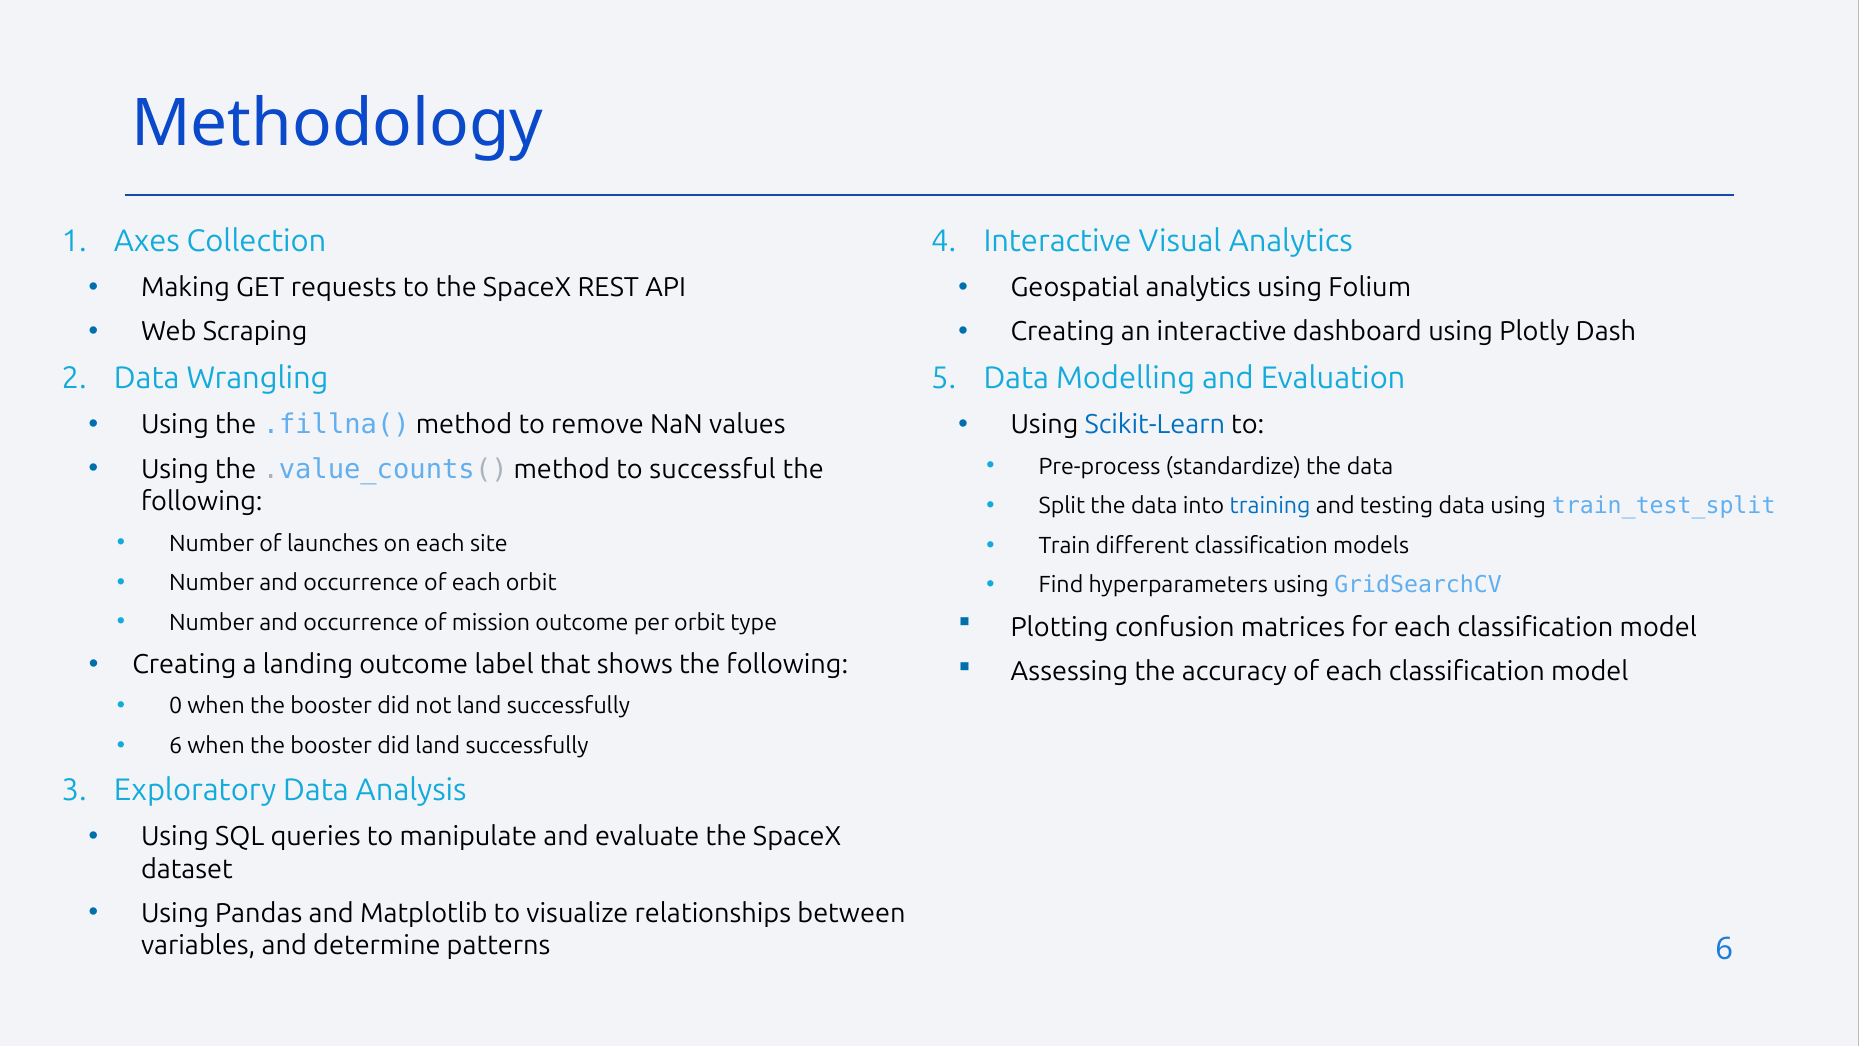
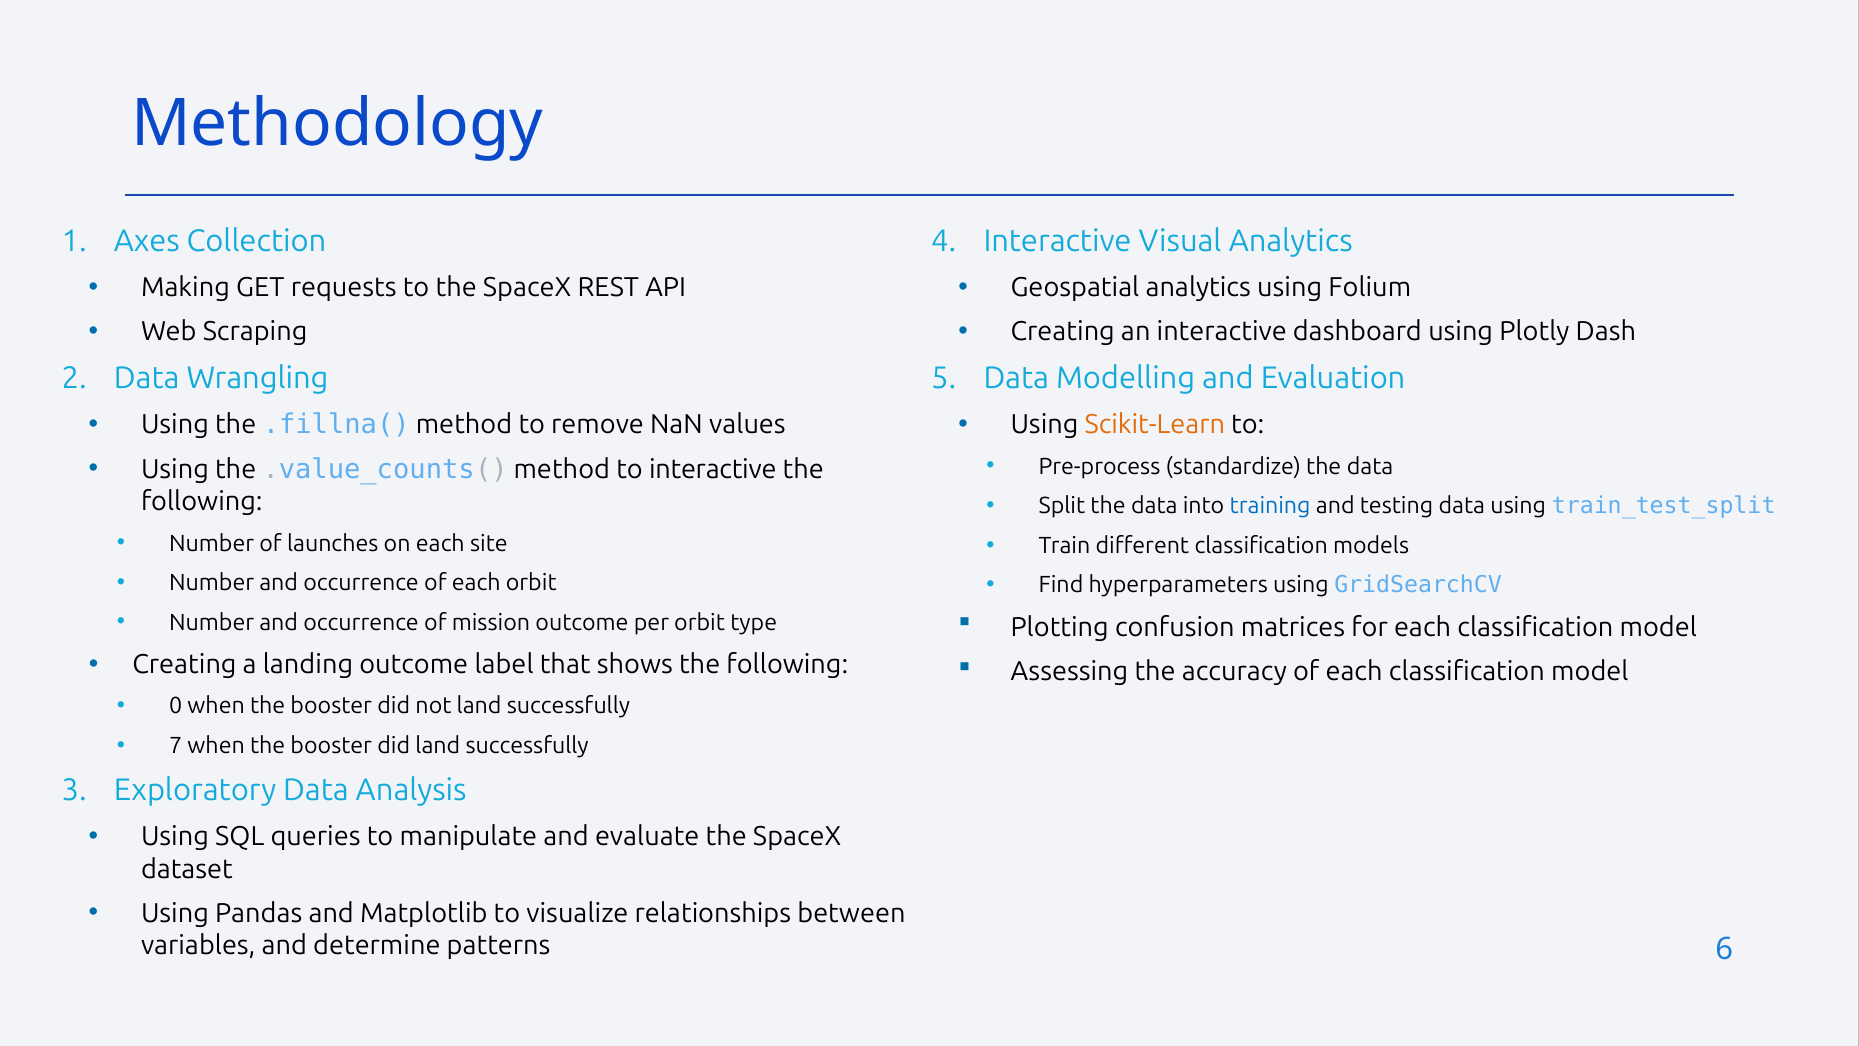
Scikit-Learn colour: blue -> orange (1155, 425)
to successful: successful -> interactive (713, 469)
6: 6 -> 7 (176, 745)
